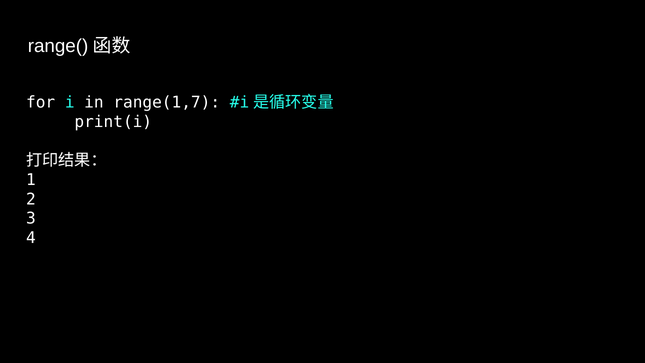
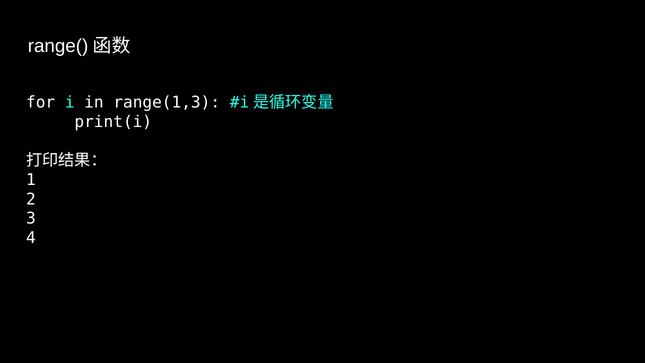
range(1,7: range(1,7 -> range(1,3 (167, 102)
